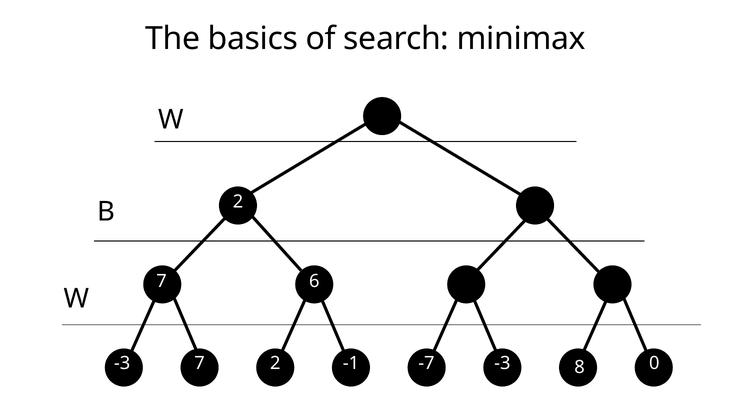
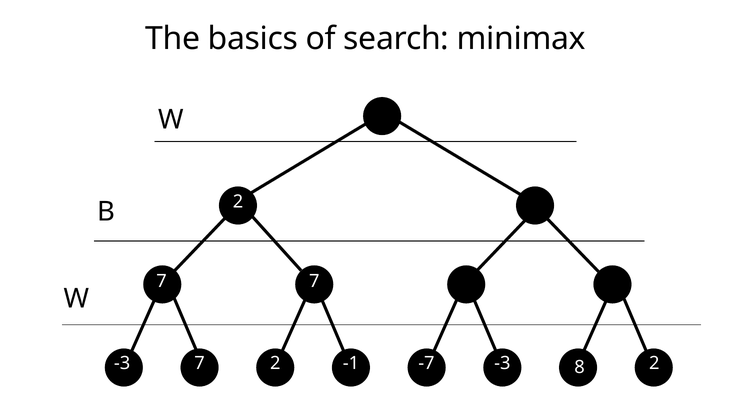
7 6: 6 -> 7 (314, 281)
8 0: 0 -> 2 (654, 364)
